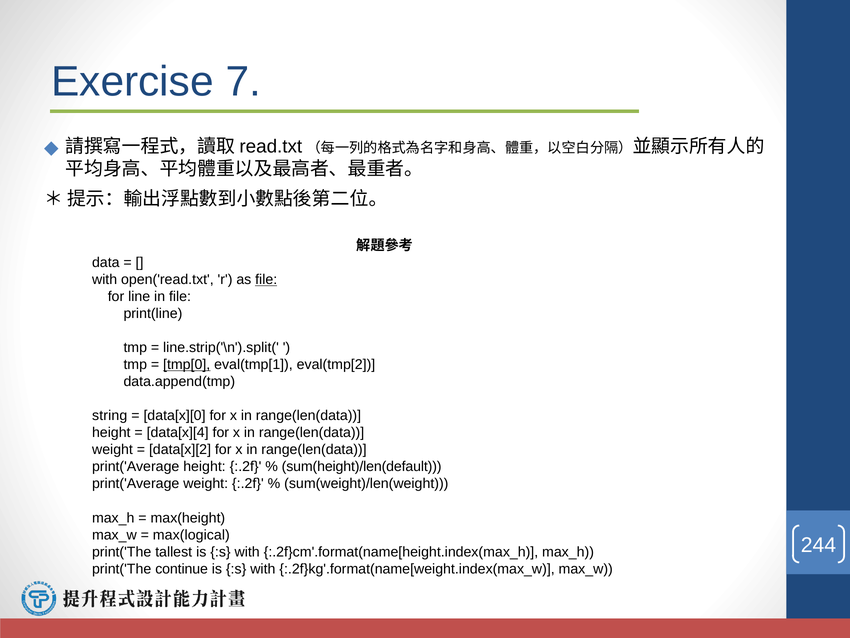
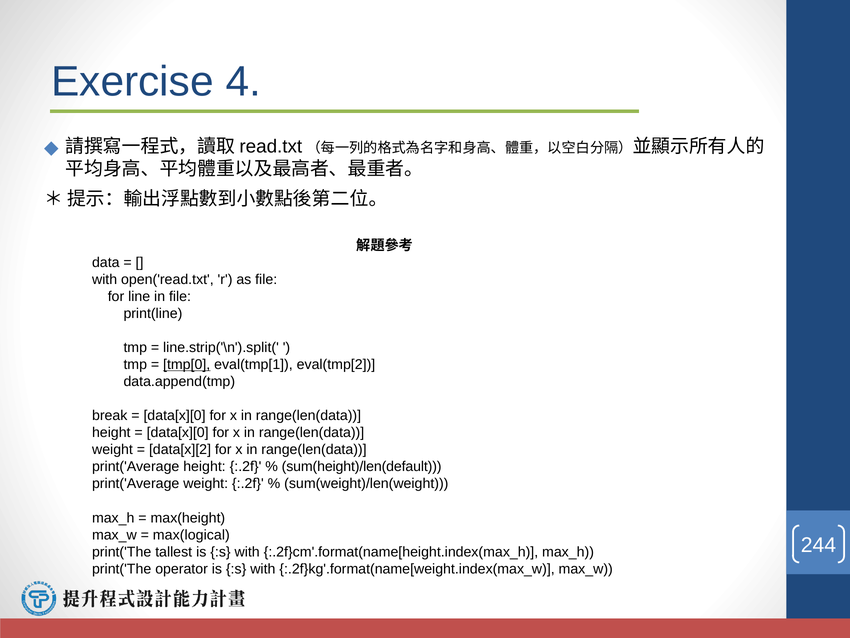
7: 7 -> 4 (243, 82)
file underline: present -> none (266, 279)
string: string -> break (110, 415)
data[x][4: data[x][4 -> data[x][0 (178, 432)
continue: continue -> operator (182, 568)
